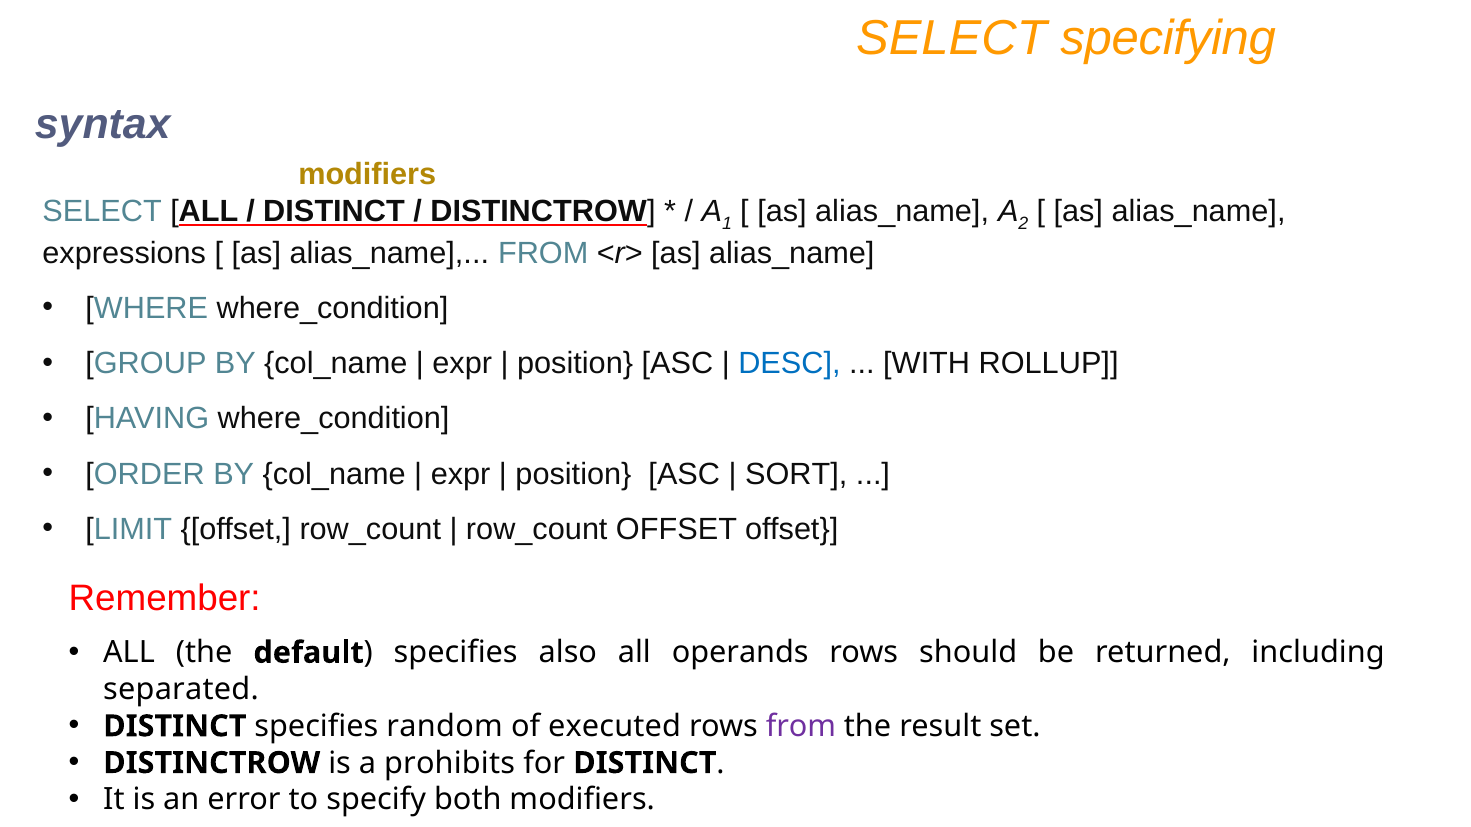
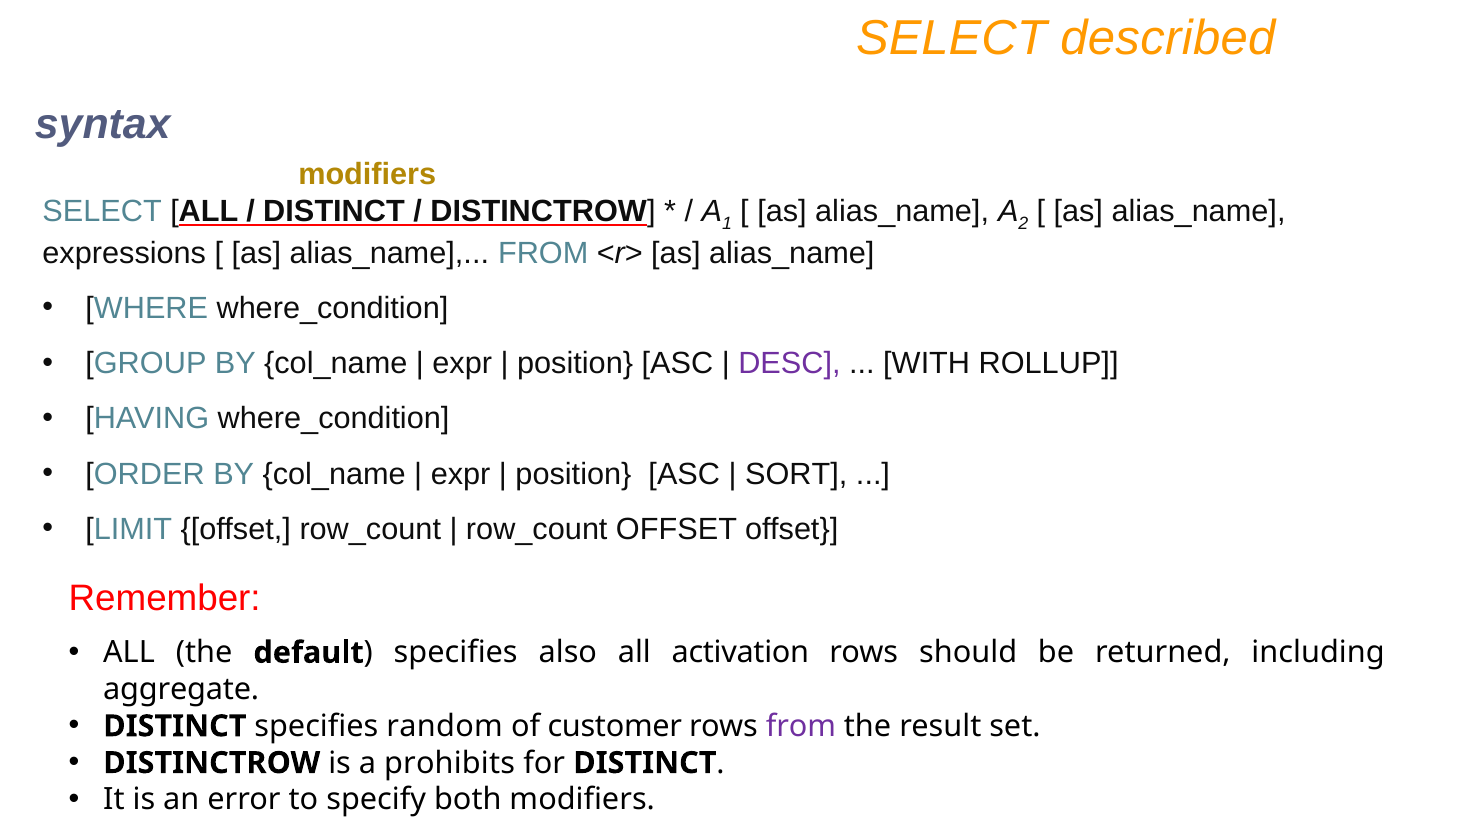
specifying: specifying -> described (1168, 38)
DESC colour: blue -> purple (789, 364)
operands: operands -> activation (740, 653)
separated: separated -> aggregate (181, 690)
executed: executed -> customer (615, 727)
